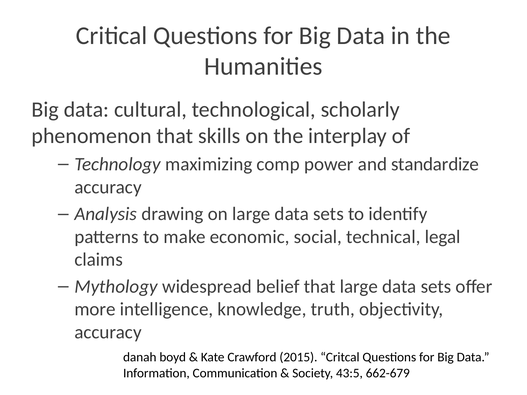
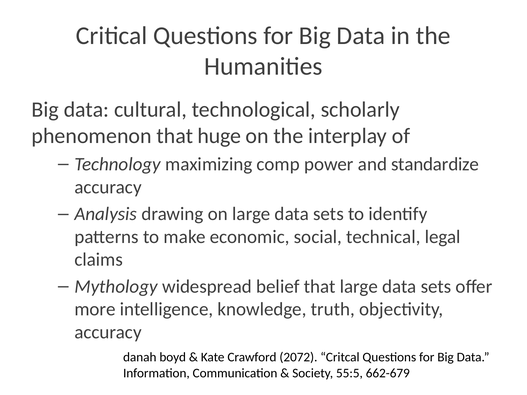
skills: skills -> huge (219, 136)
2015: 2015 -> 2072 (298, 357)
43:5: 43:5 -> 55:5 (349, 373)
